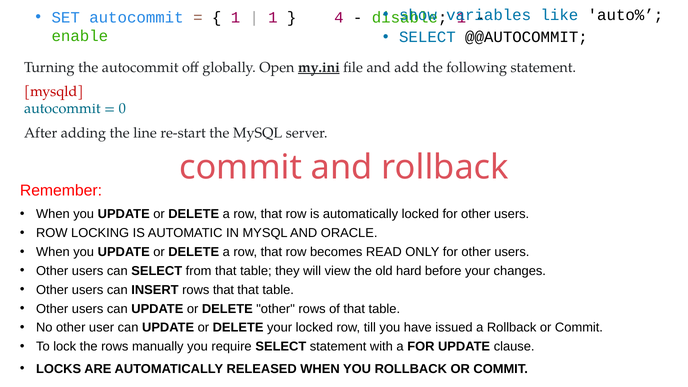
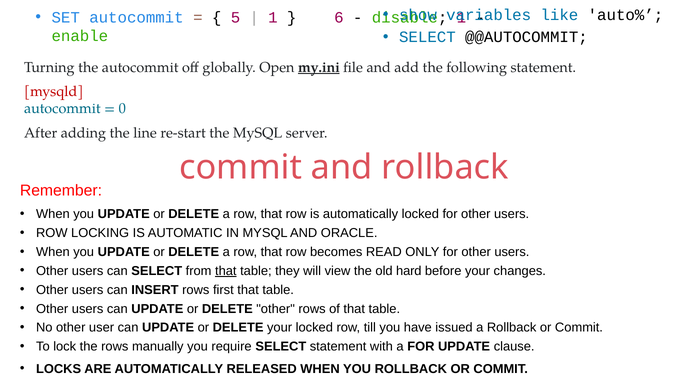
1: 1 -> 5 (235, 17)
4: 4 -> 6 (339, 17)
that underline: none -> present (226, 271)
rows that: that -> first (223, 290)
